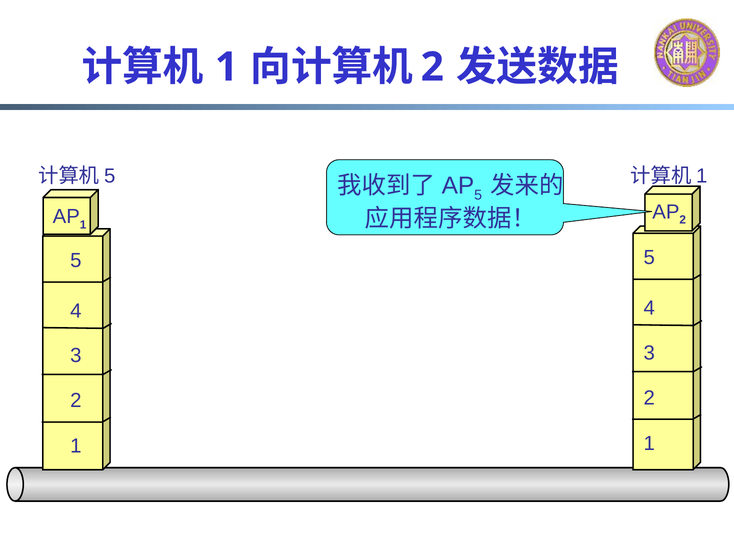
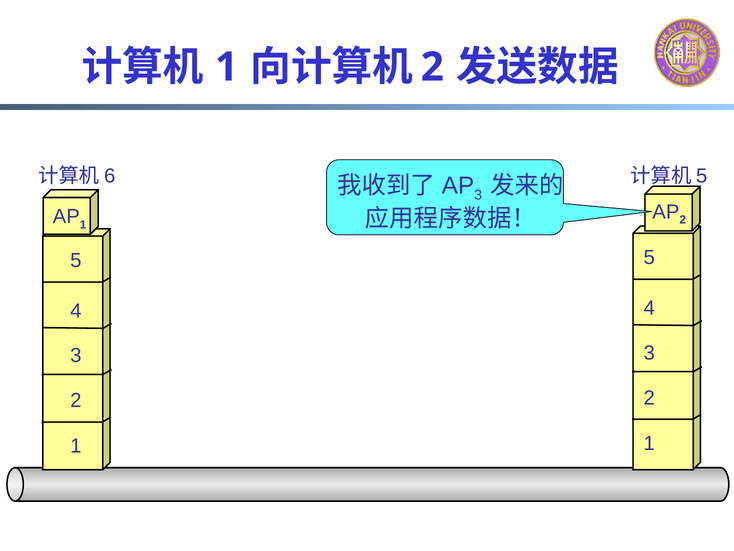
5: 5 -> 6 (110, 176)
1: 1 -> 5 (702, 176)
5: 5 -> 3 (478, 195)
